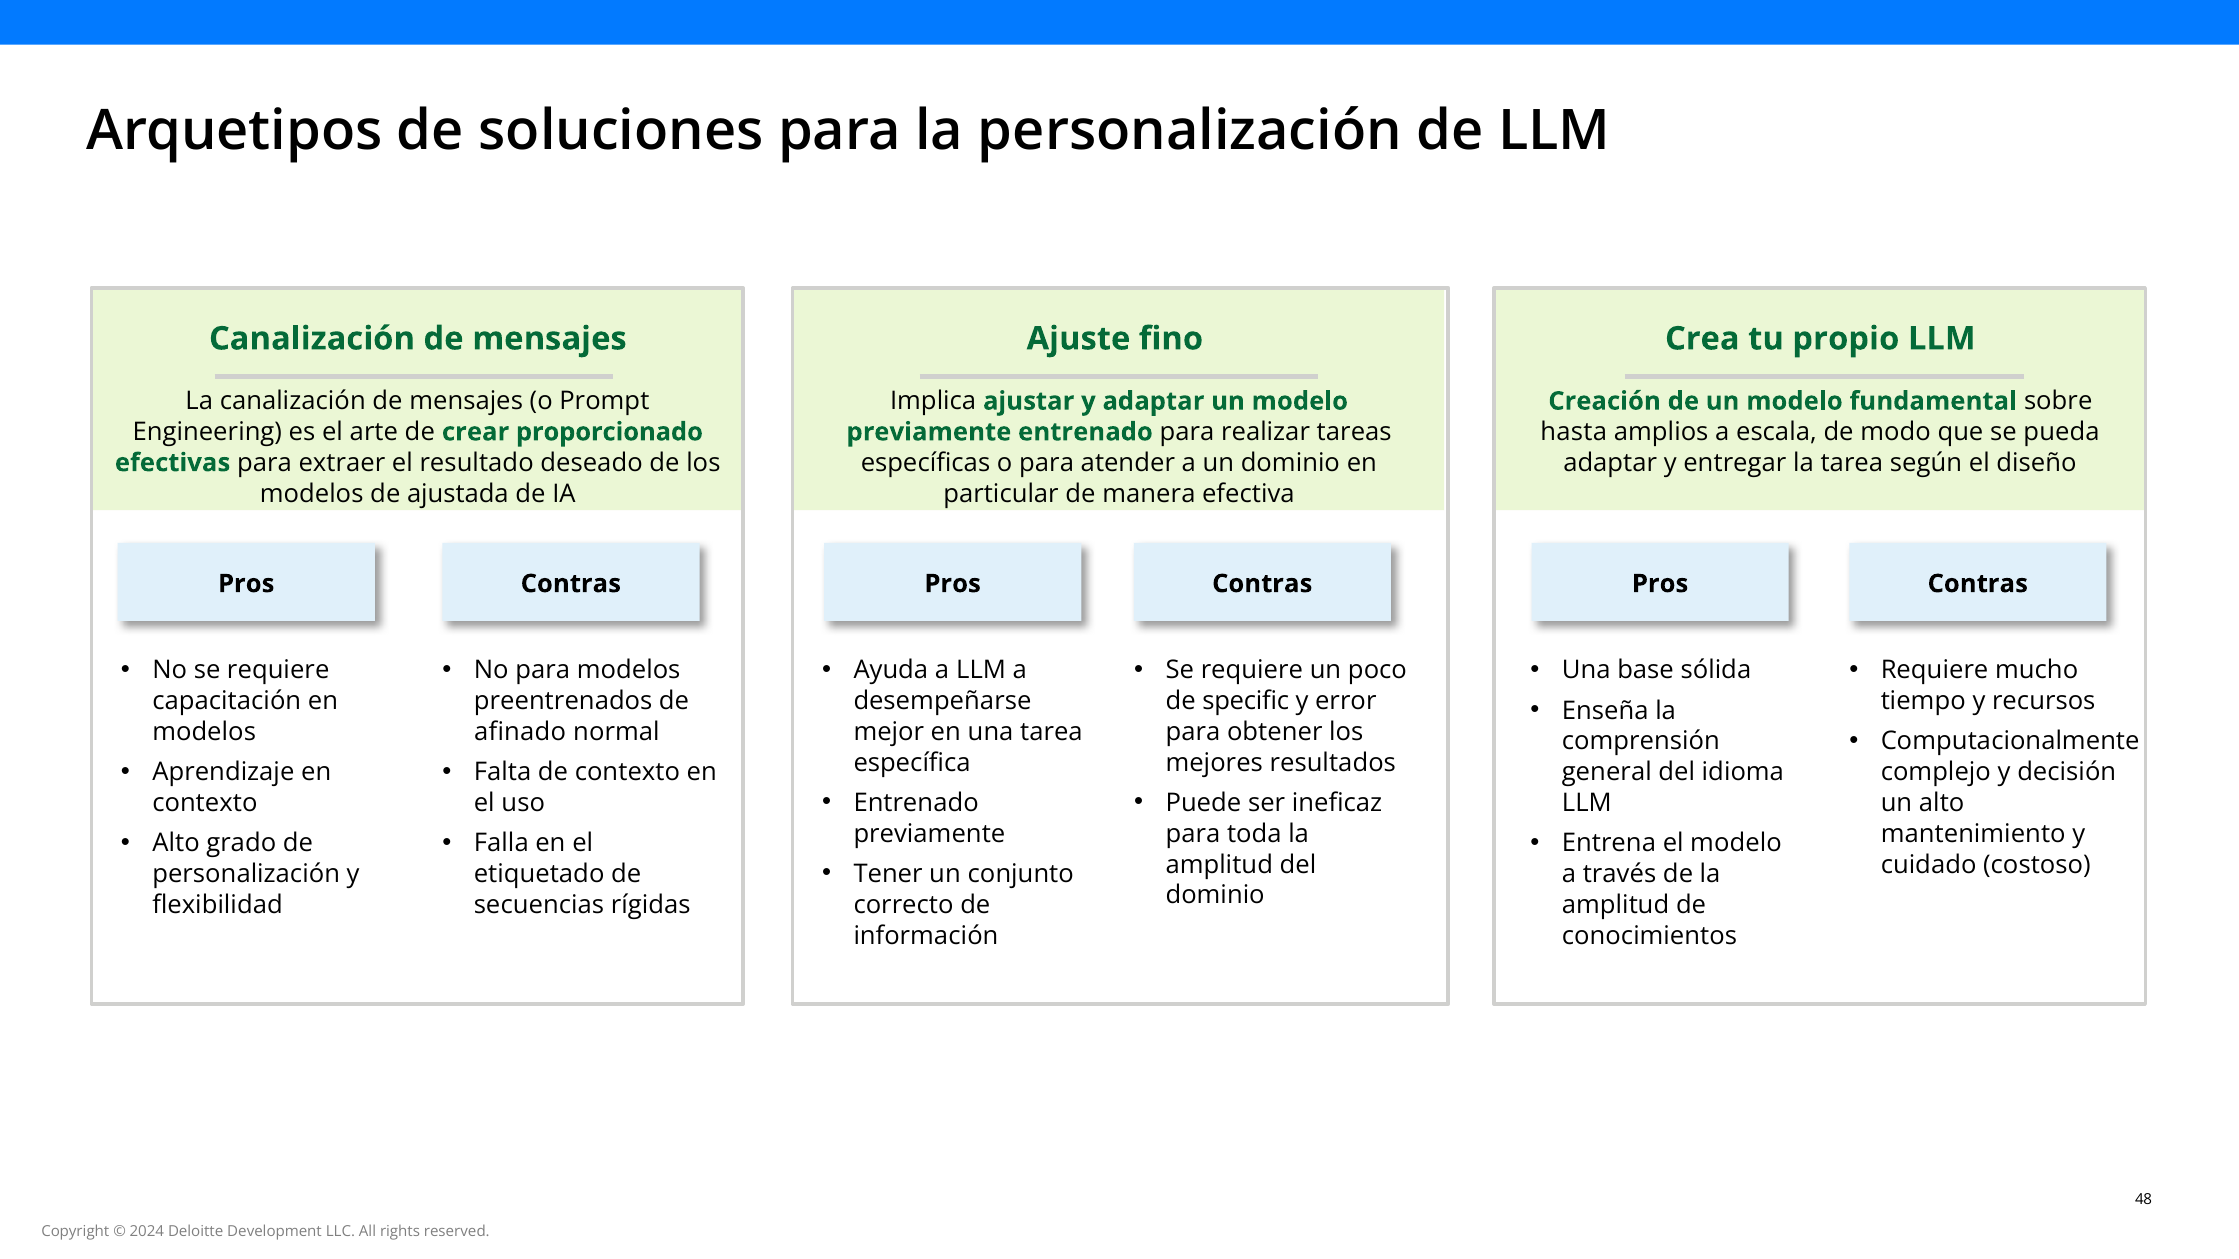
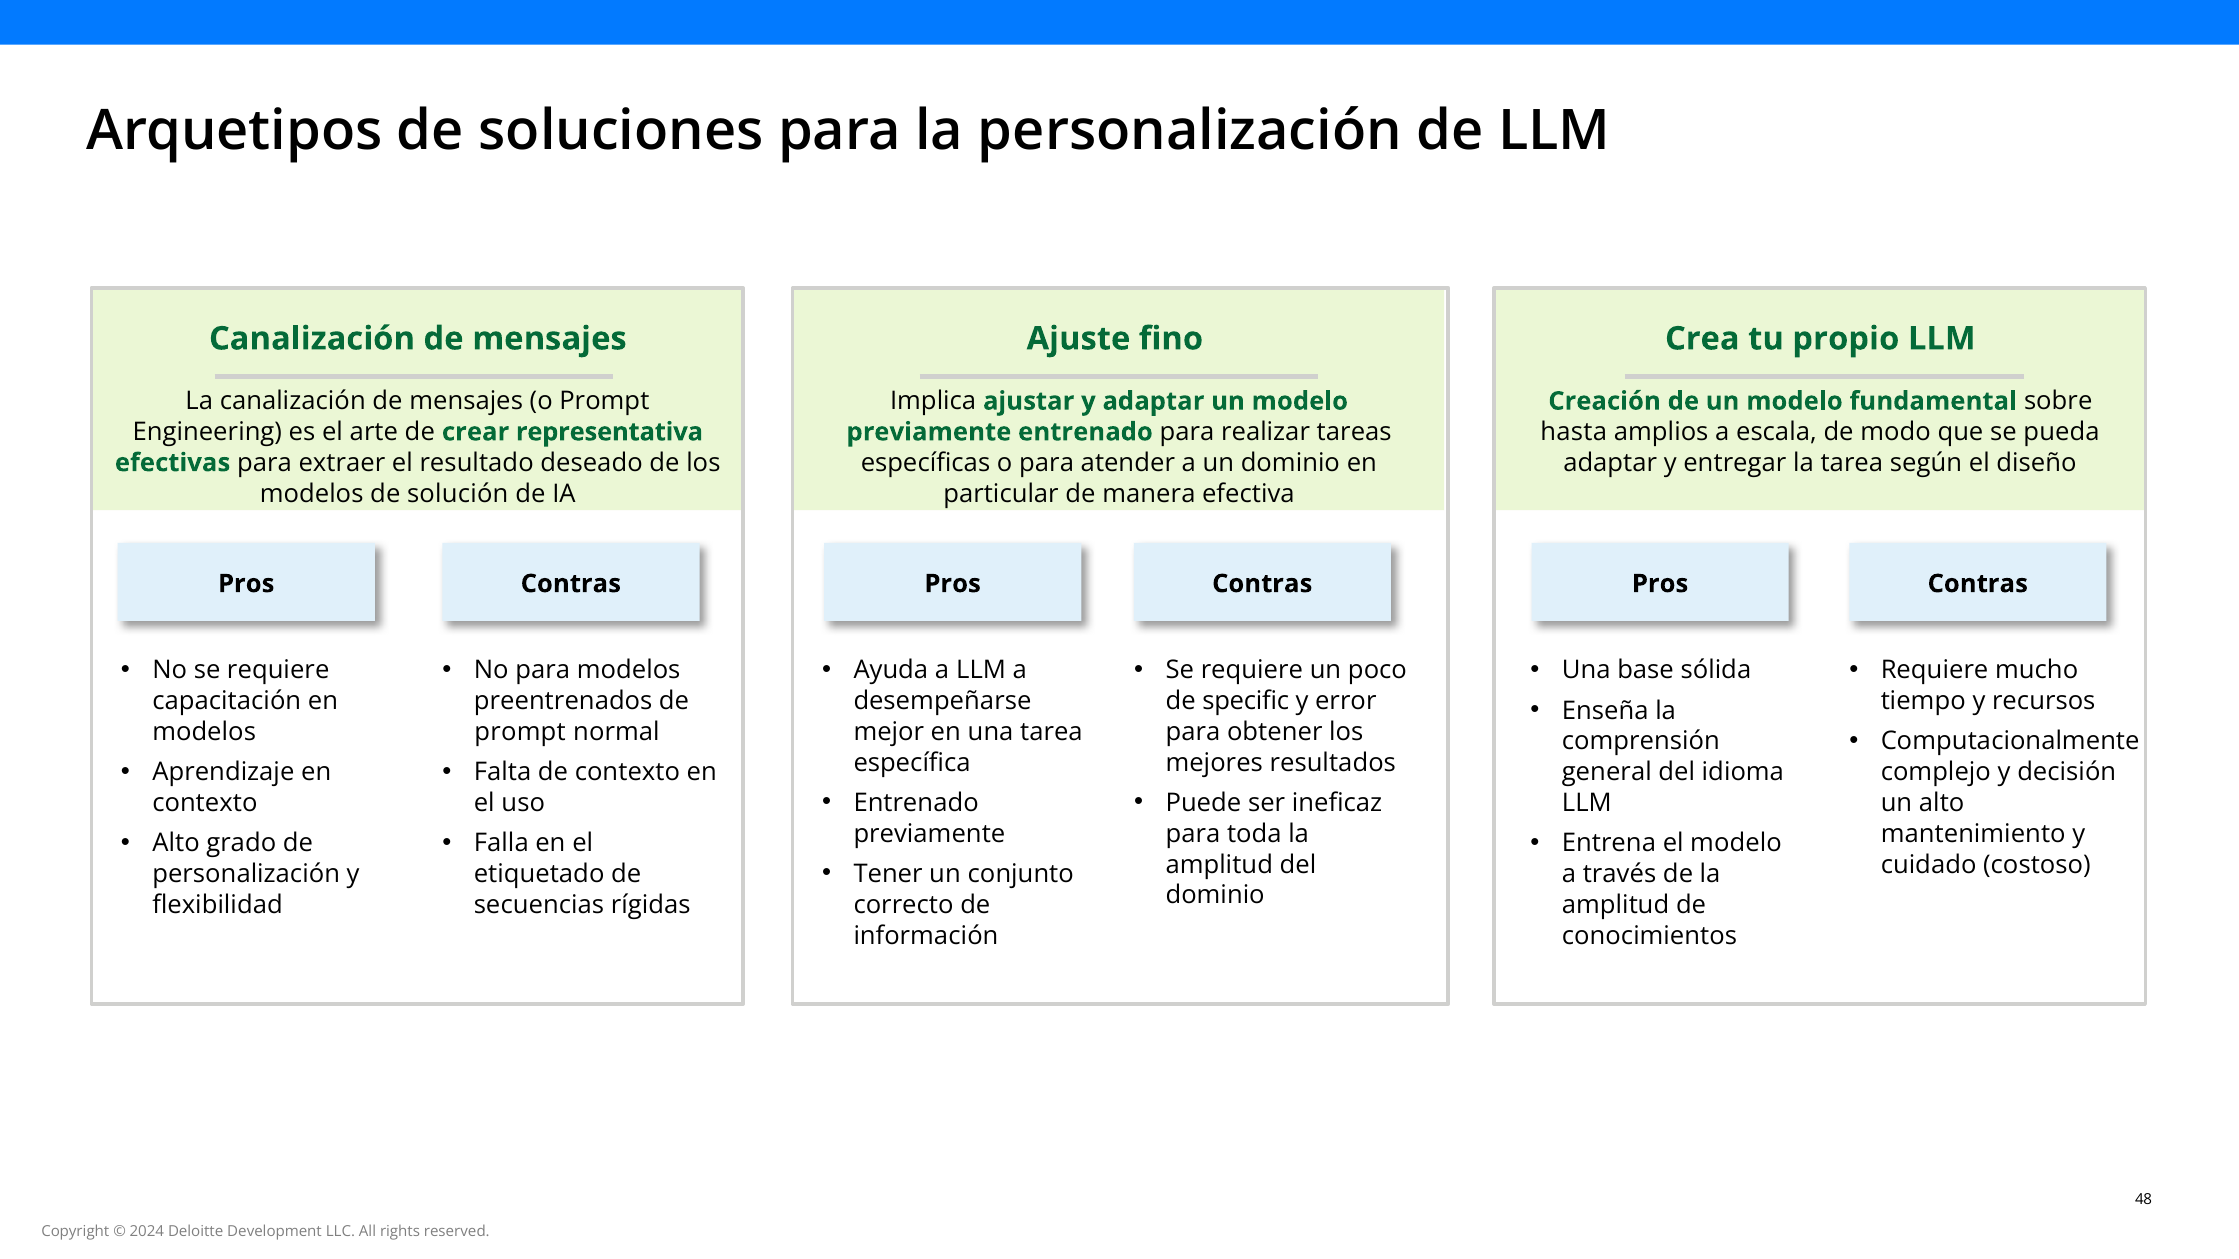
proporcionado: proporcionado -> representativa (609, 432)
ajustada: ajustada -> solución (458, 494)
afinado: afinado -> prompt (520, 732)
